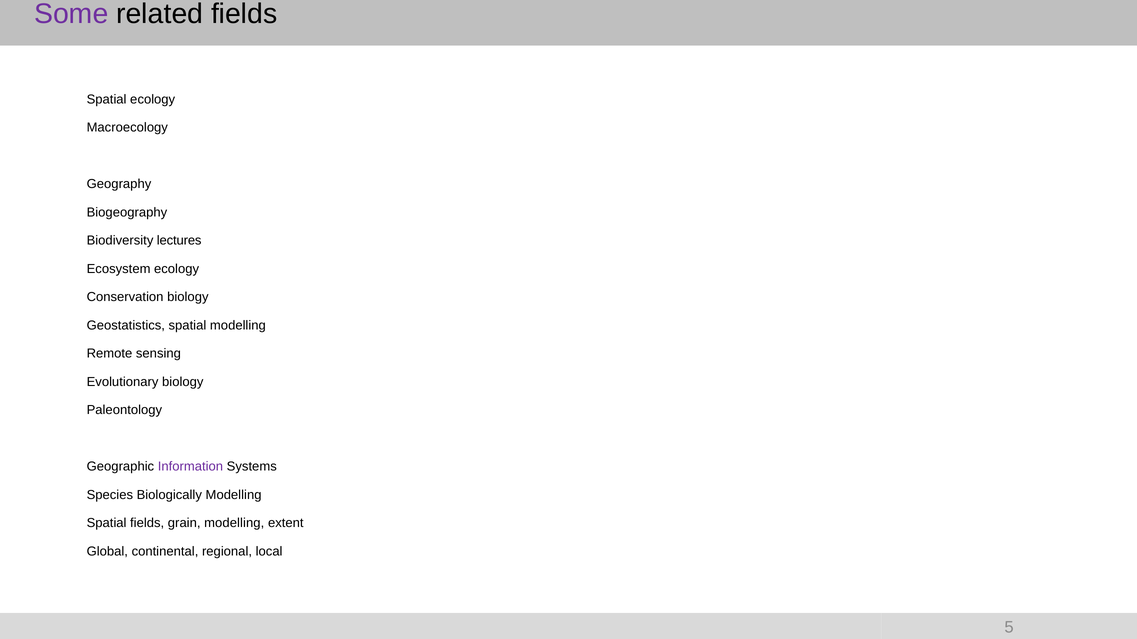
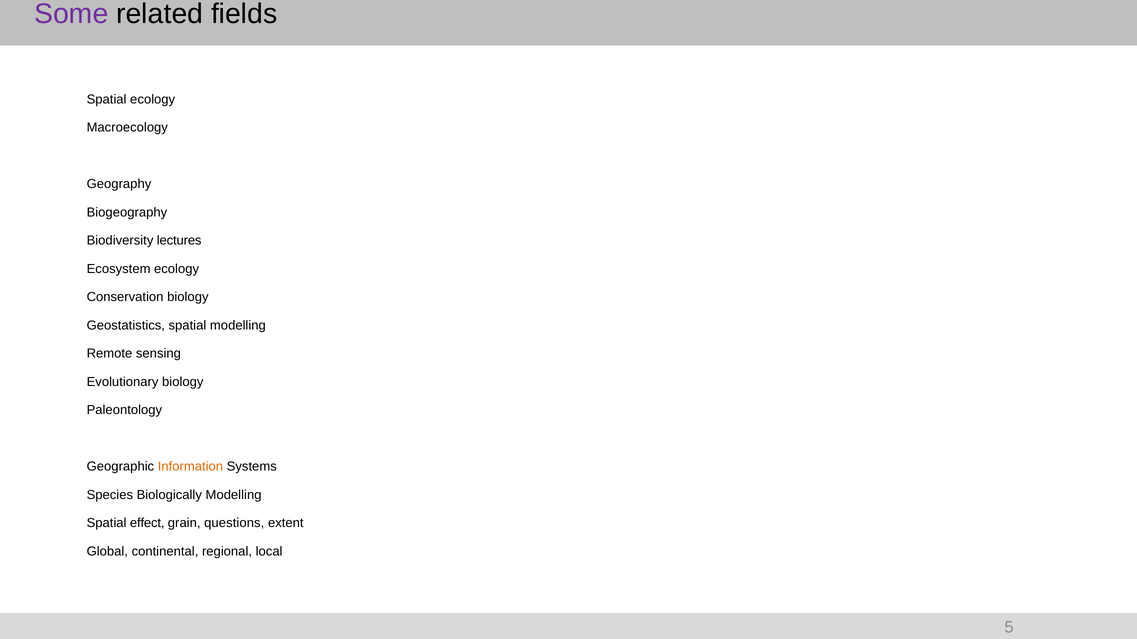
Information colour: purple -> orange (190, 467)
Spatial fields: fields -> effect (147, 523)
grain modelling: modelling -> questions (234, 523)
